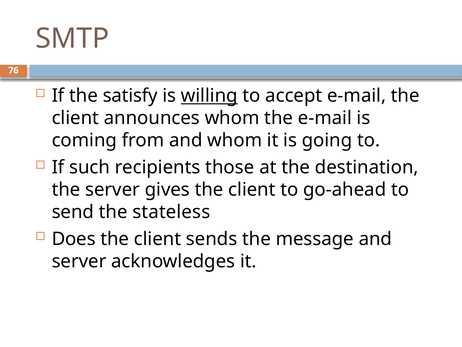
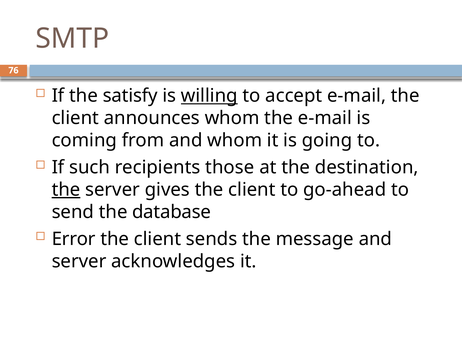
the underline: none -> present (66, 189)
stateless: stateless -> database (172, 212)
Does: Does -> Error (74, 239)
